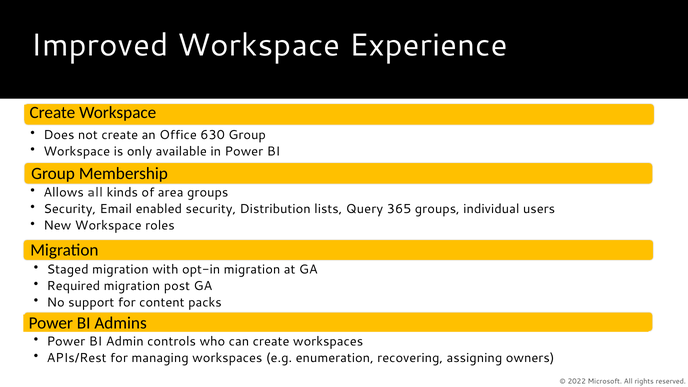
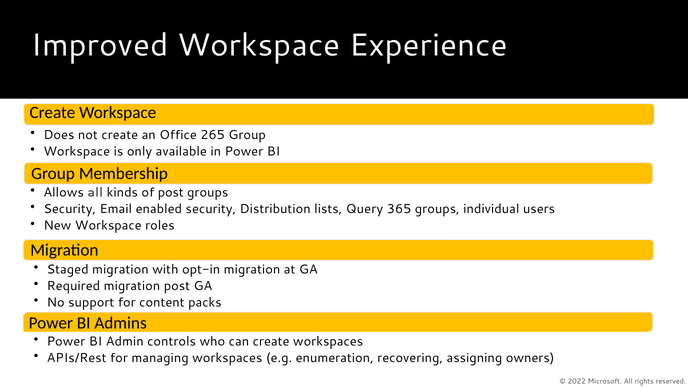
630: 630 -> 265 (213, 135)
of area: area -> post (171, 193)
